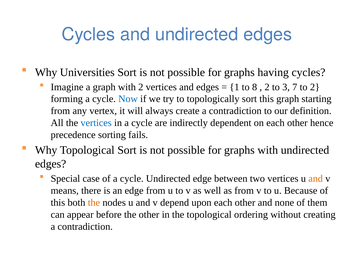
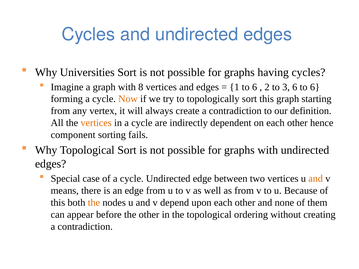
with 2: 2 -> 8 (141, 87)
1 to 8: 8 -> 6 (255, 87)
3 7: 7 -> 6 (295, 87)
2: 2 -> 6 (315, 87)
Now colour: blue -> orange (128, 99)
vertices colour: blue -> orange (96, 123)
precedence: precedence -> component (73, 135)
